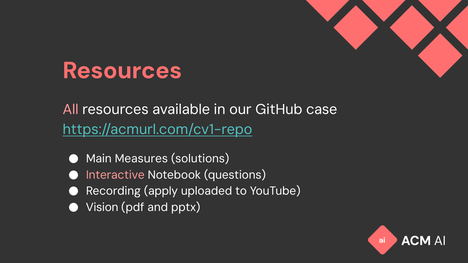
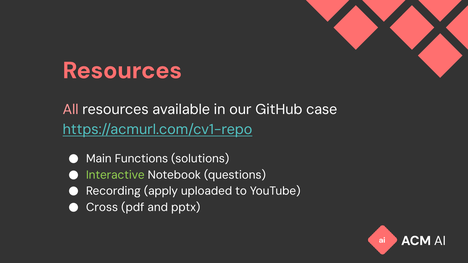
Measures: Measures -> Functions (141, 159)
Interactive colour: pink -> light green (115, 175)
Vision: Vision -> Cross (102, 207)
